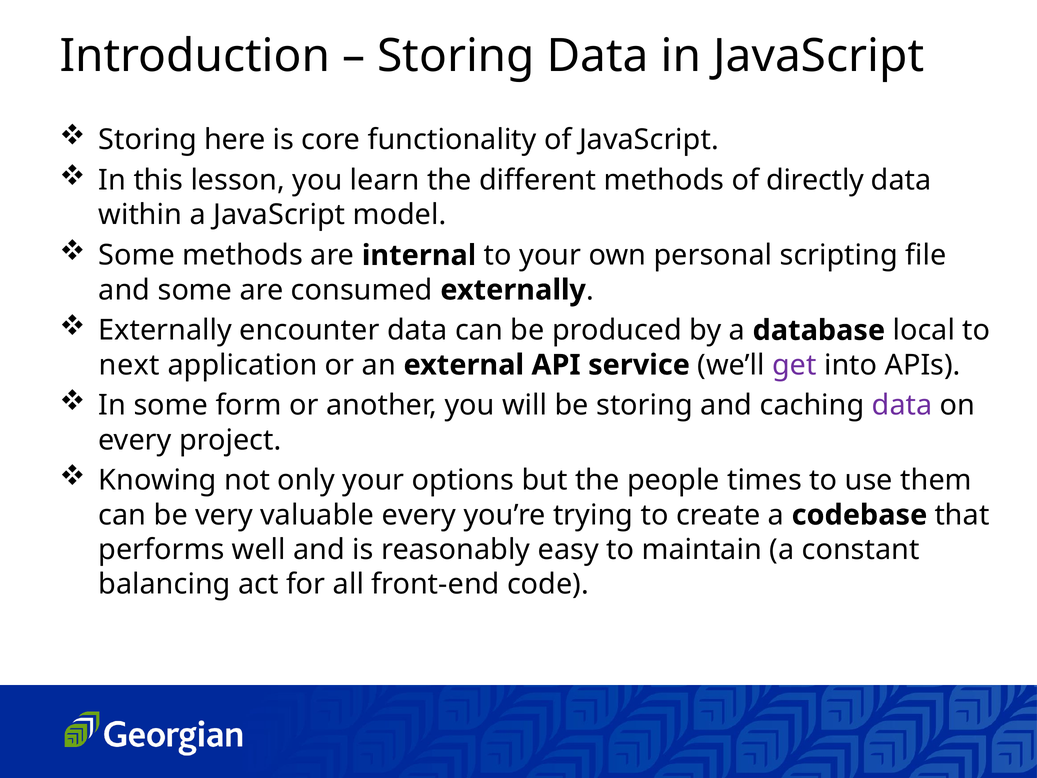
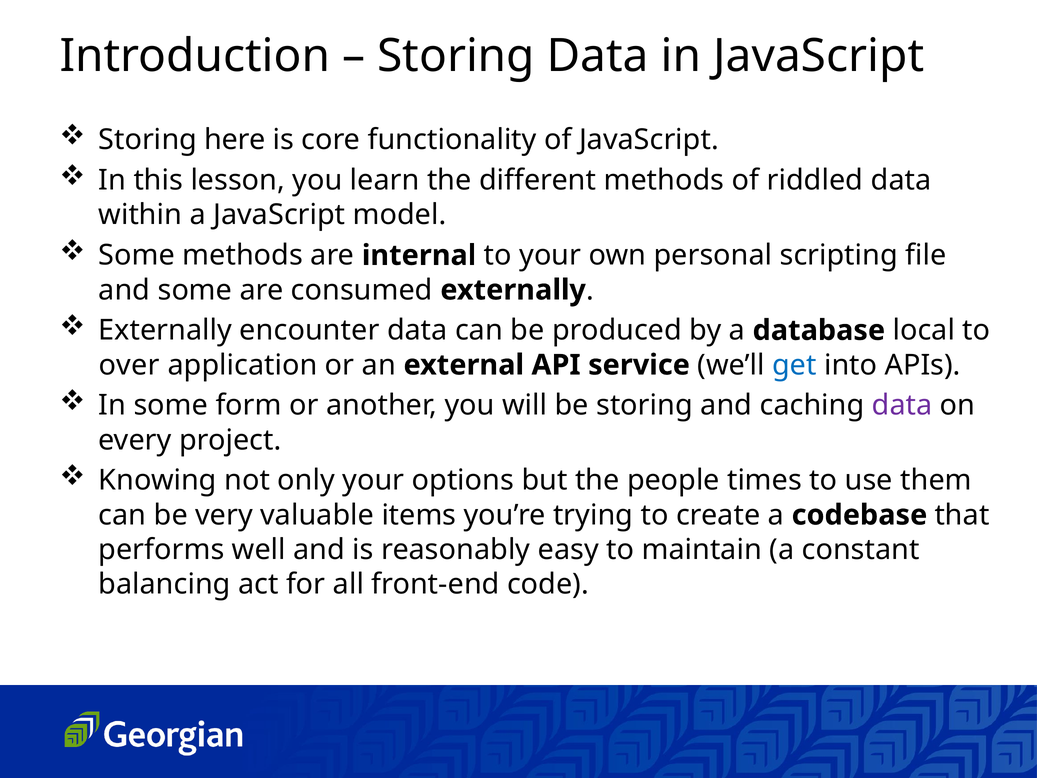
directly: directly -> riddled (815, 180)
next: next -> over (129, 365)
get colour: purple -> blue (794, 365)
valuable every: every -> items (419, 515)
